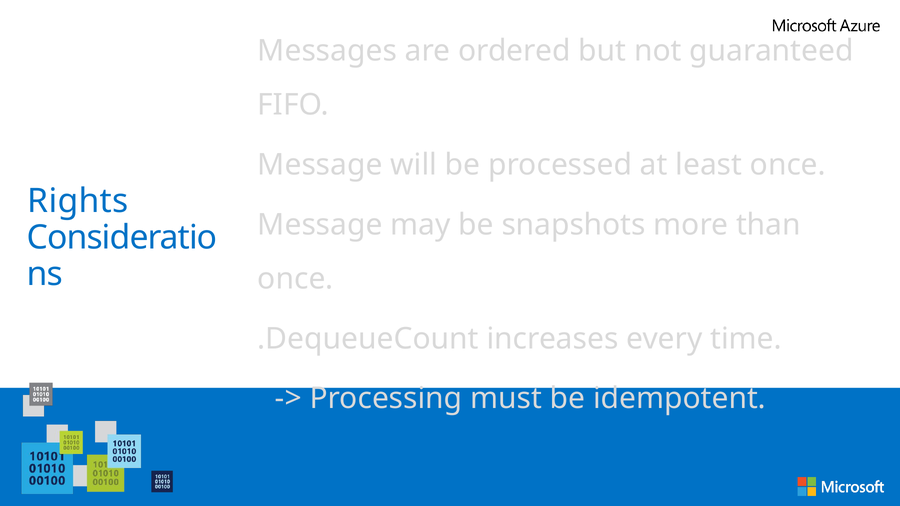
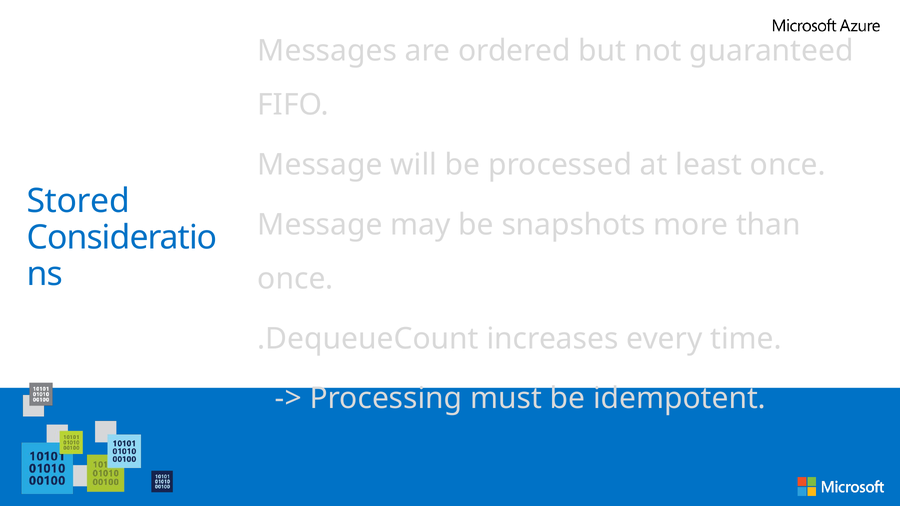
Rights: Rights -> Stored (78, 201)
